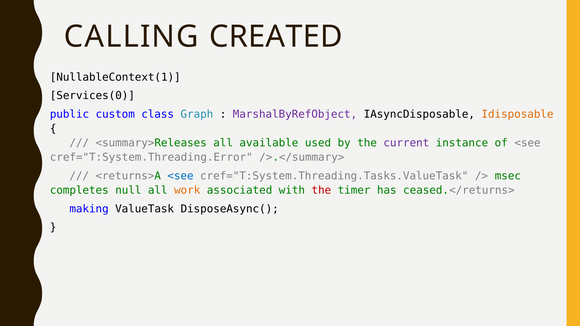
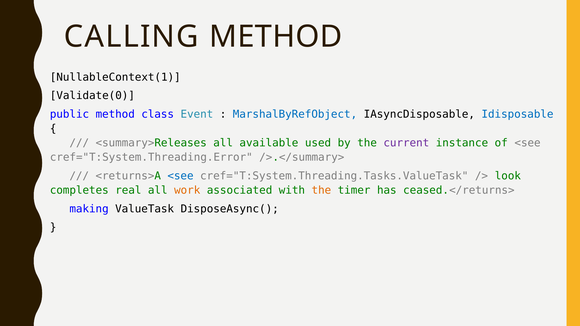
CALLING CREATED: CREATED -> METHOD (276, 37)
Services(0: Services(0 -> Validate(0 (92, 96)
public custom: custom -> method (115, 114)
Graph: Graph -> Event (197, 114)
MarshalByRefObject colour: purple -> blue (295, 114)
Idisposable colour: orange -> blue (517, 114)
msec: msec -> look (508, 176)
null: null -> real (128, 190)
the colour: red -> orange (321, 190)
